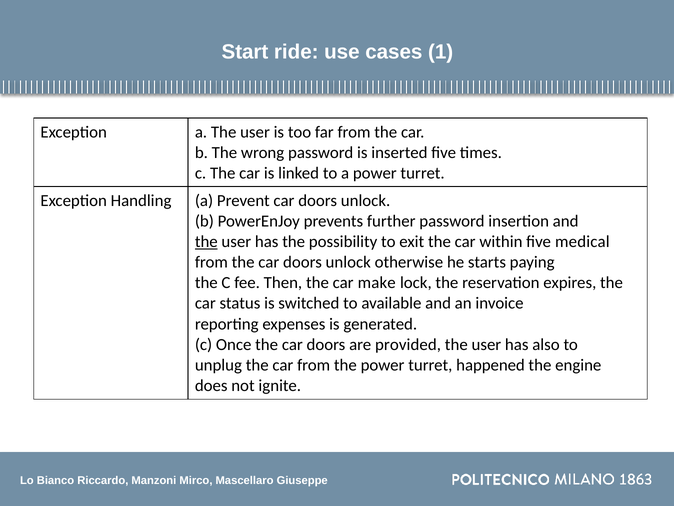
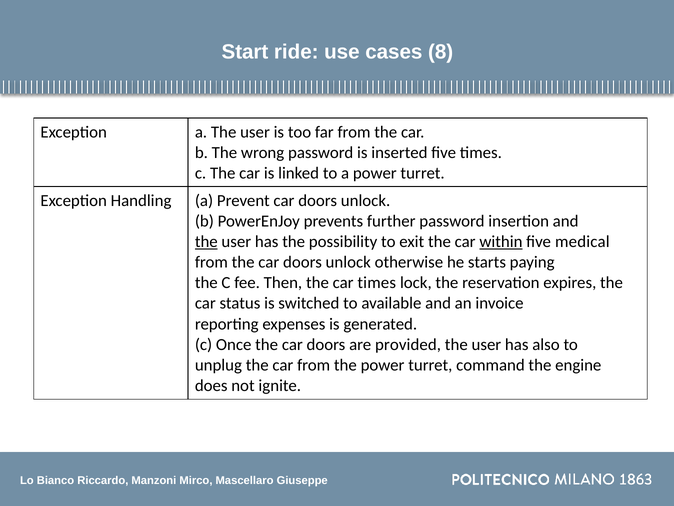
1: 1 -> 8 (441, 52)
within underline: none -> present (501, 241)
car make: make -> times (377, 283)
happened: happened -> command (490, 365)
